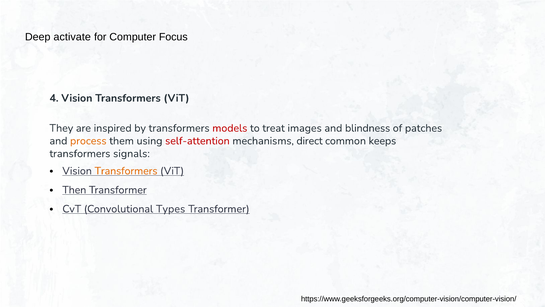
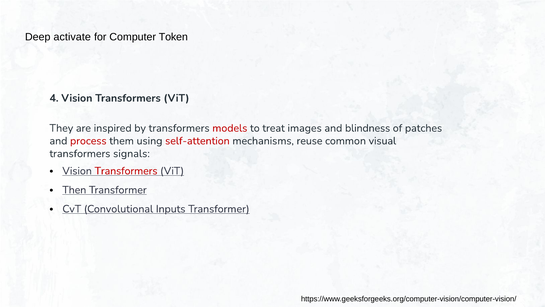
Focus: Focus -> Token (173, 37)
process colour: orange -> red (88, 141)
direct: direct -> reuse (310, 141)
keeps: keeps -> visual (382, 141)
Transformers colour: orange -> red (126, 171)
Types: Types -> Inputs (171, 209)
